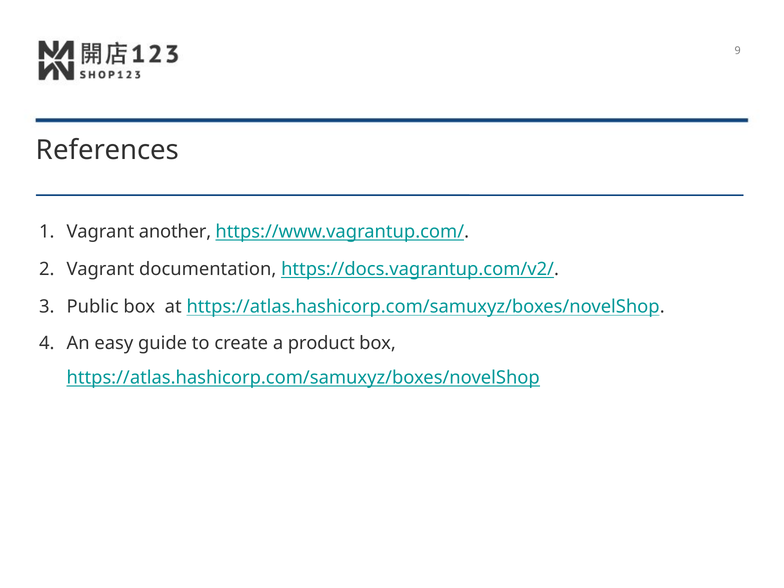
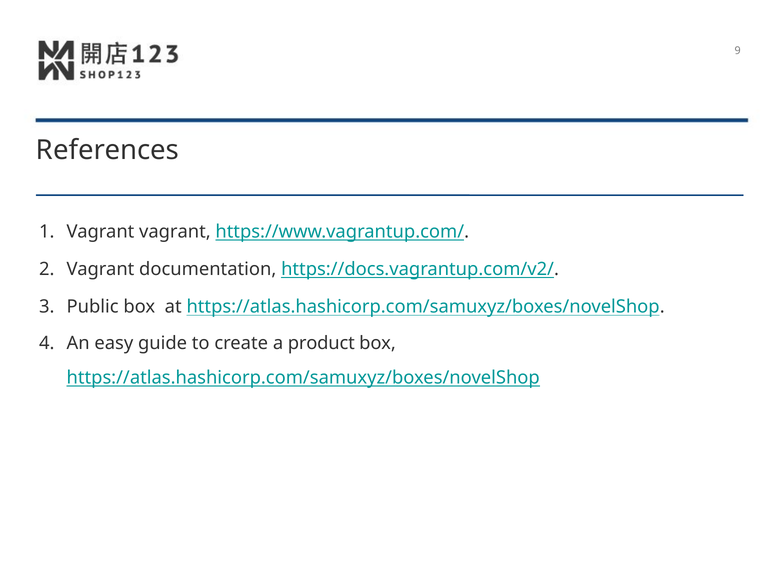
Vagrant another: another -> vagrant (175, 232)
